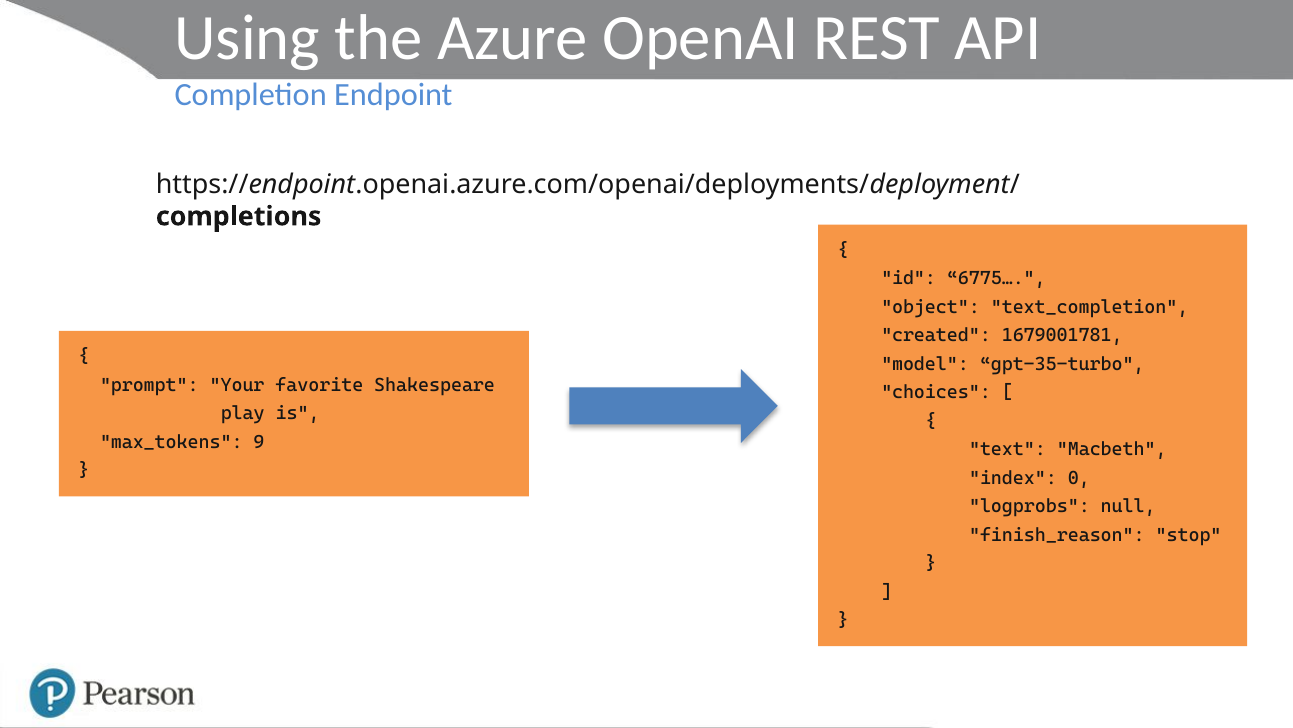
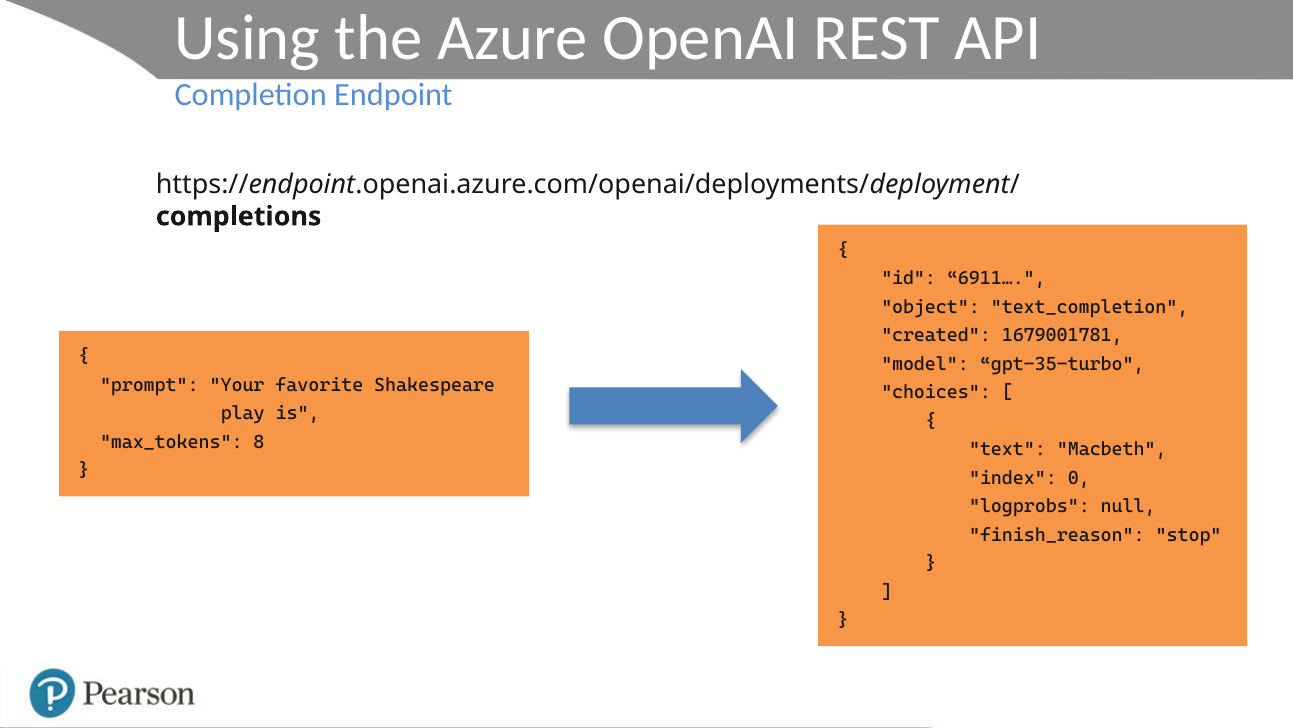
6775…: 6775… -> 6911… (996, 278)
9: 9 -> 8 (259, 442)
